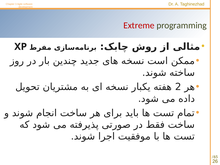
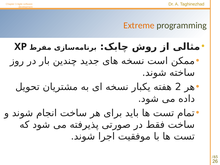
Extreme colour: red -> orange (139, 25)
